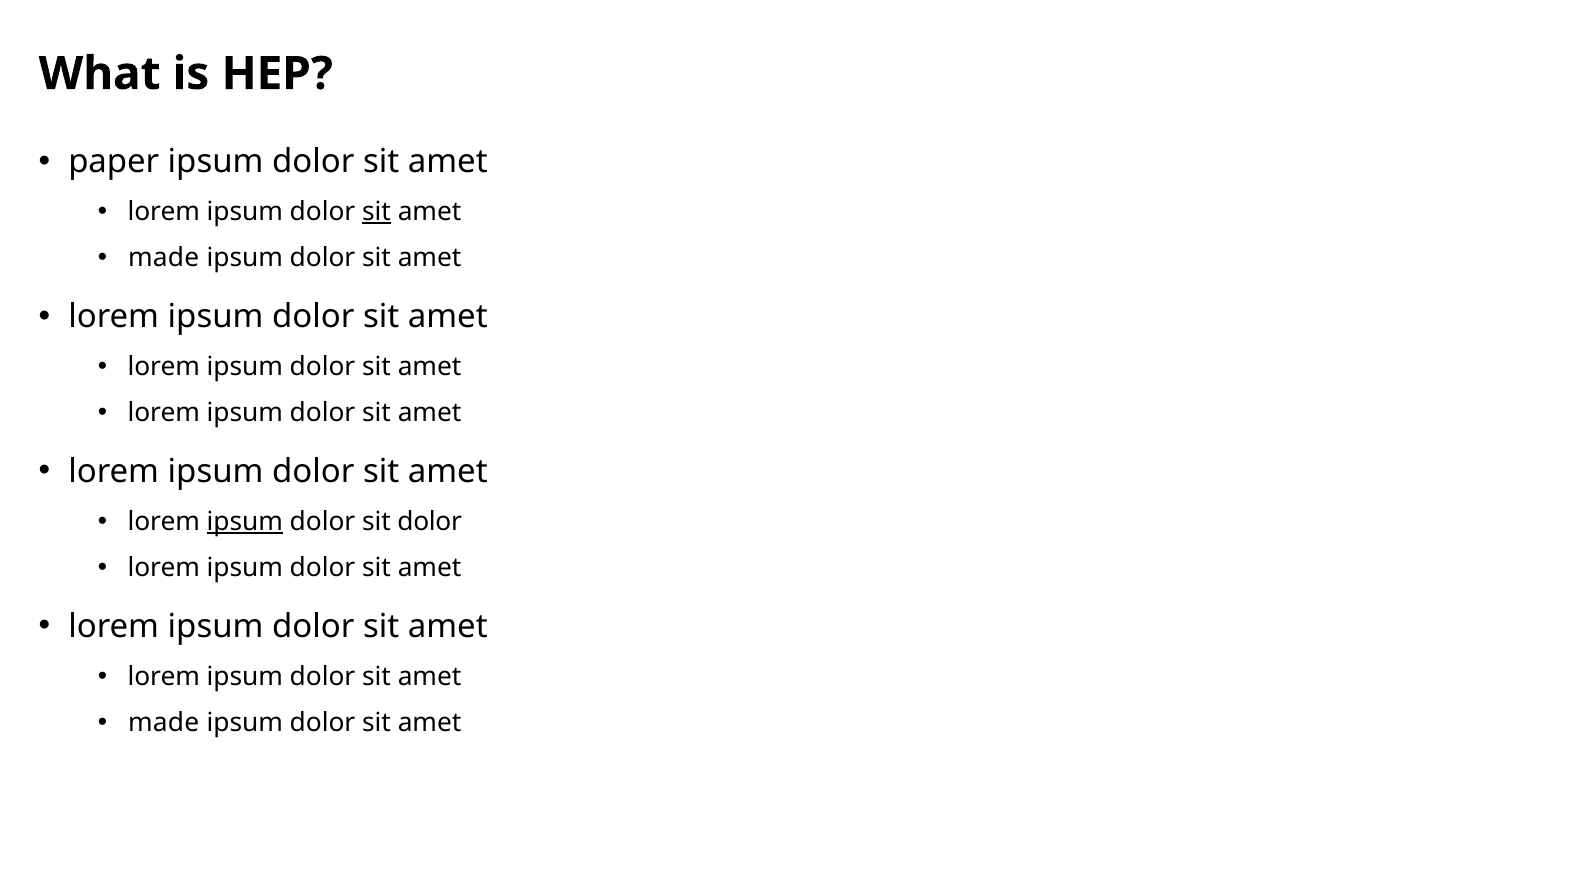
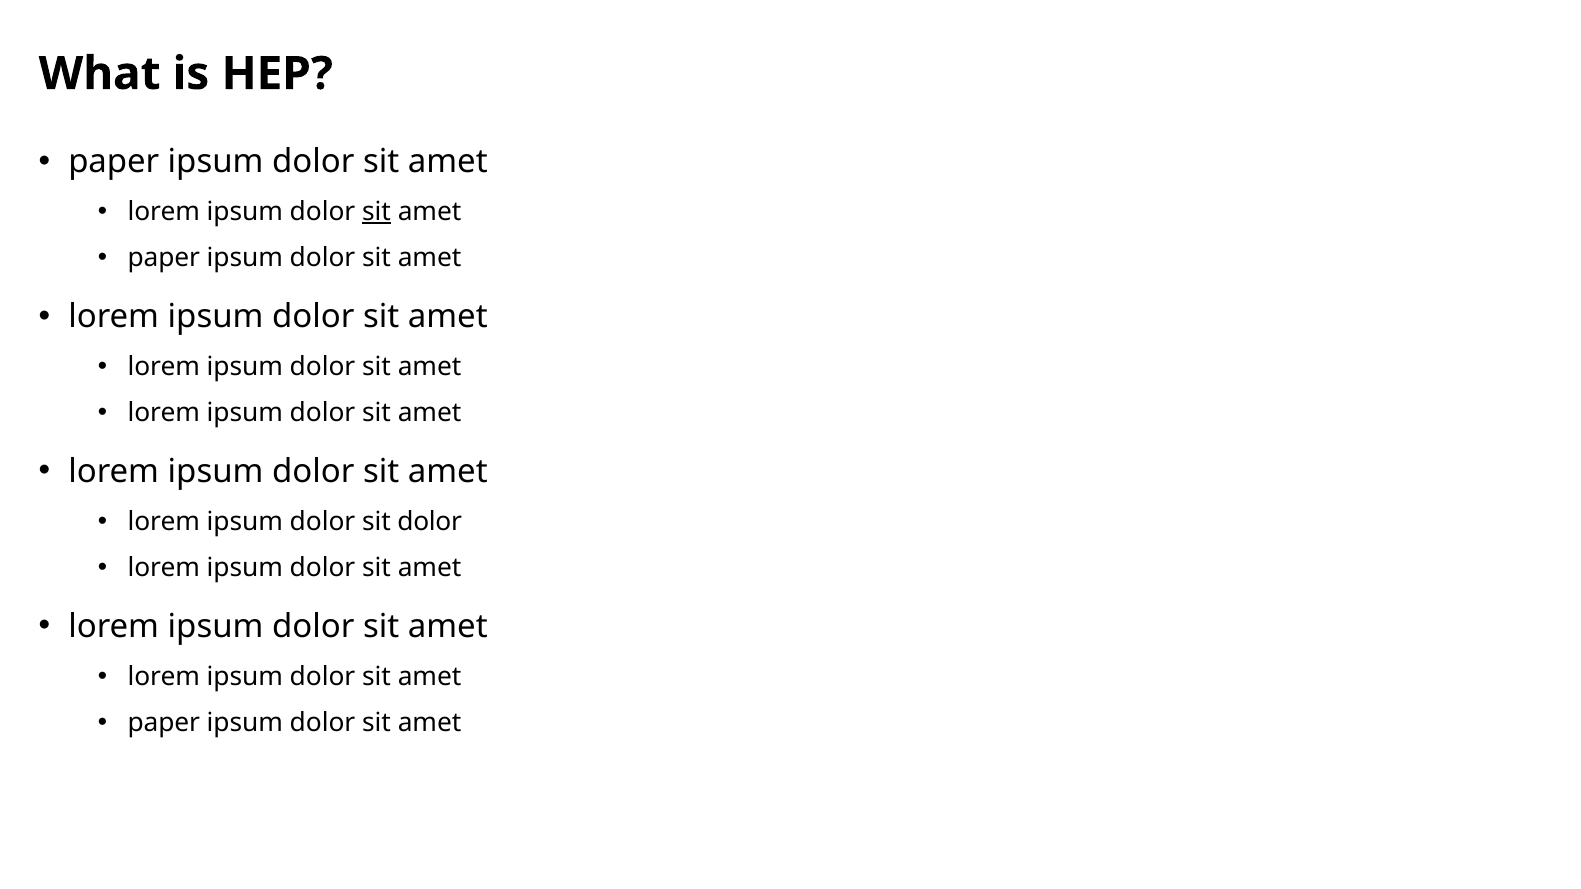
made: made -> paper (164, 258)
ipsum underline: present -> none (245, 522)
made: made -> paper (164, 723)
